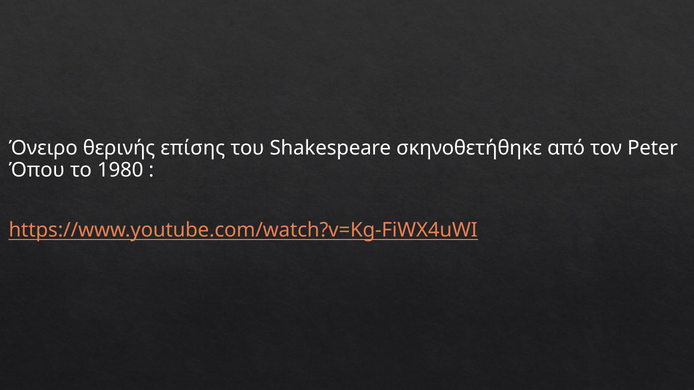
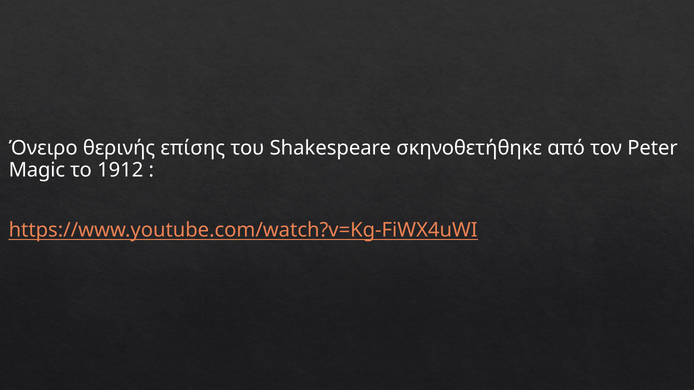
Όπου: Όπου -> Magic (37, 170)
1980: 1980 -> 1912 (120, 170)
